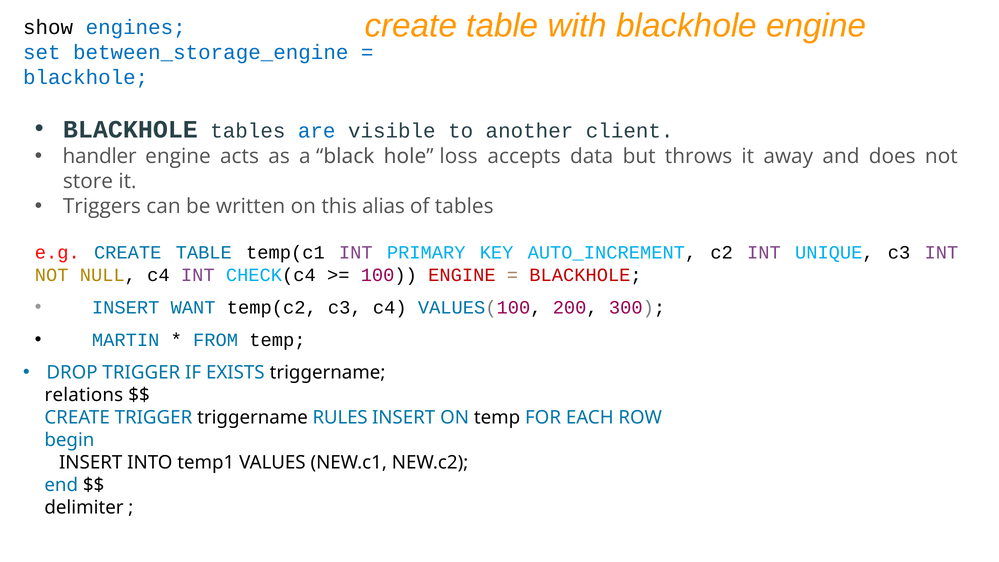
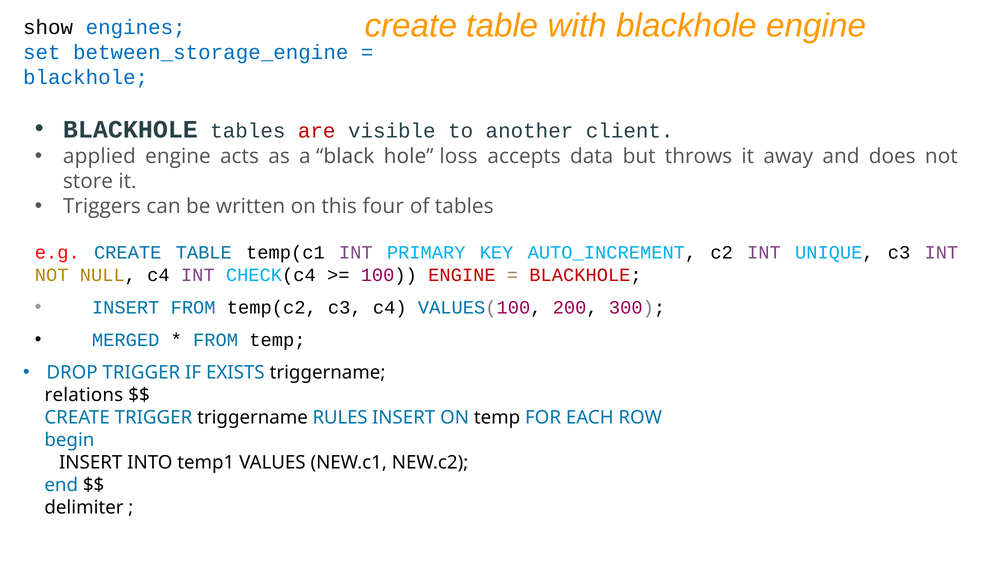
are colour: blue -> red (317, 131)
handler: handler -> applied (99, 156)
alias: alias -> four (383, 206)
INSERT WANT: WANT -> FROM (193, 307)
MARTIN: MARTIN -> MERGED (126, 340)
